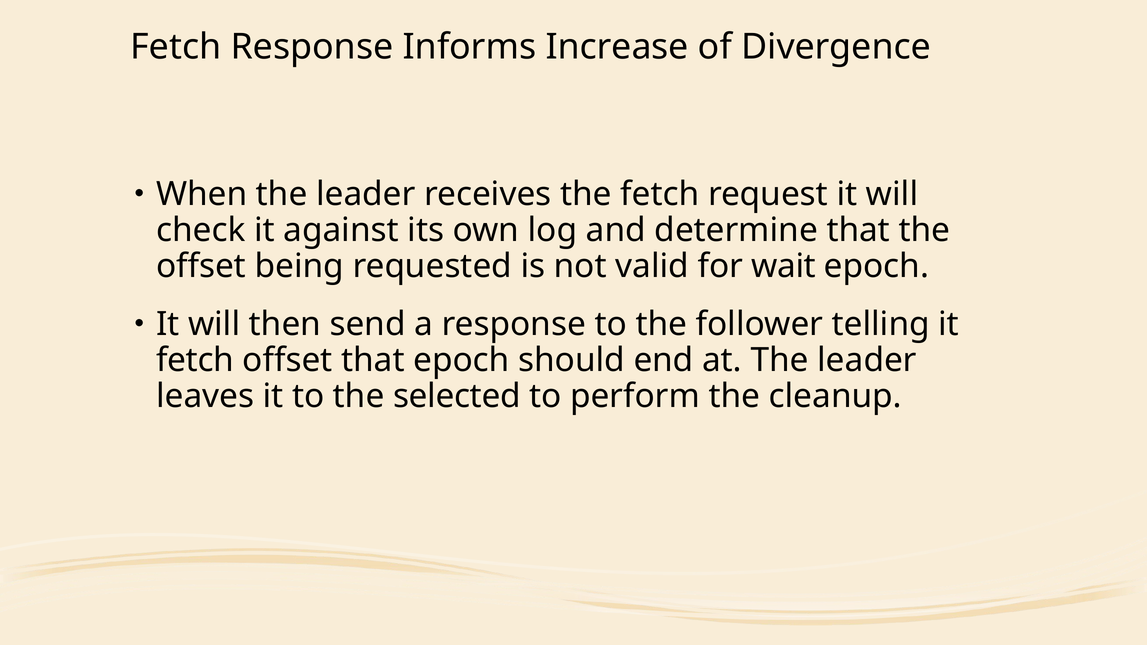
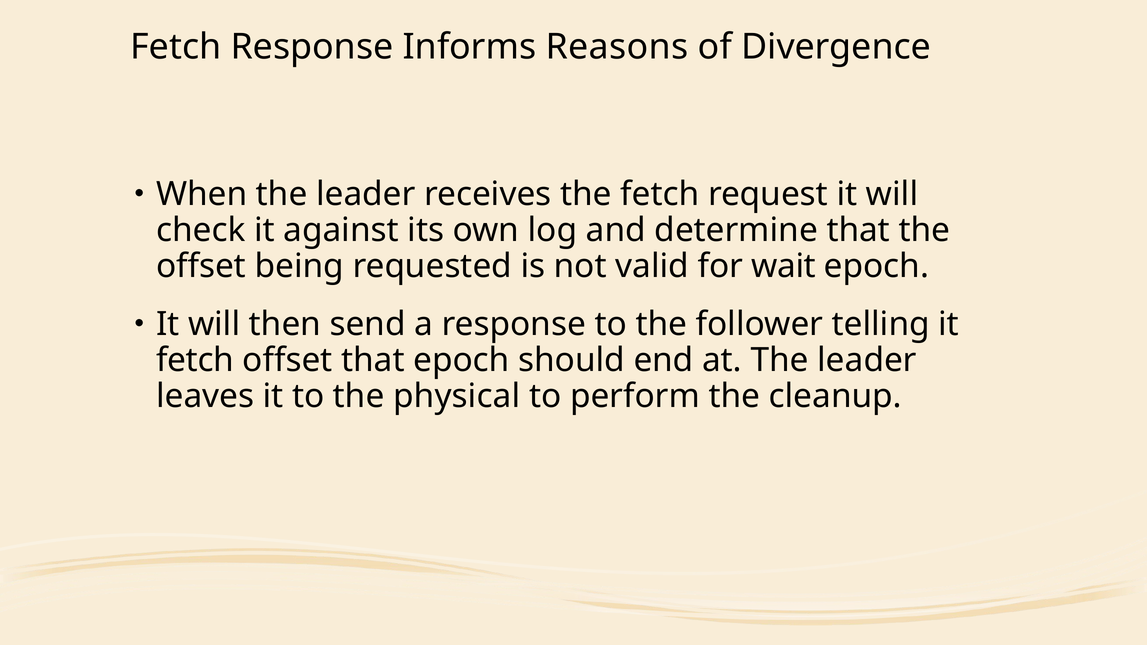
Increase: Increase -> Reasons (617, 47)
selected: selected -> physical (457, 396)
